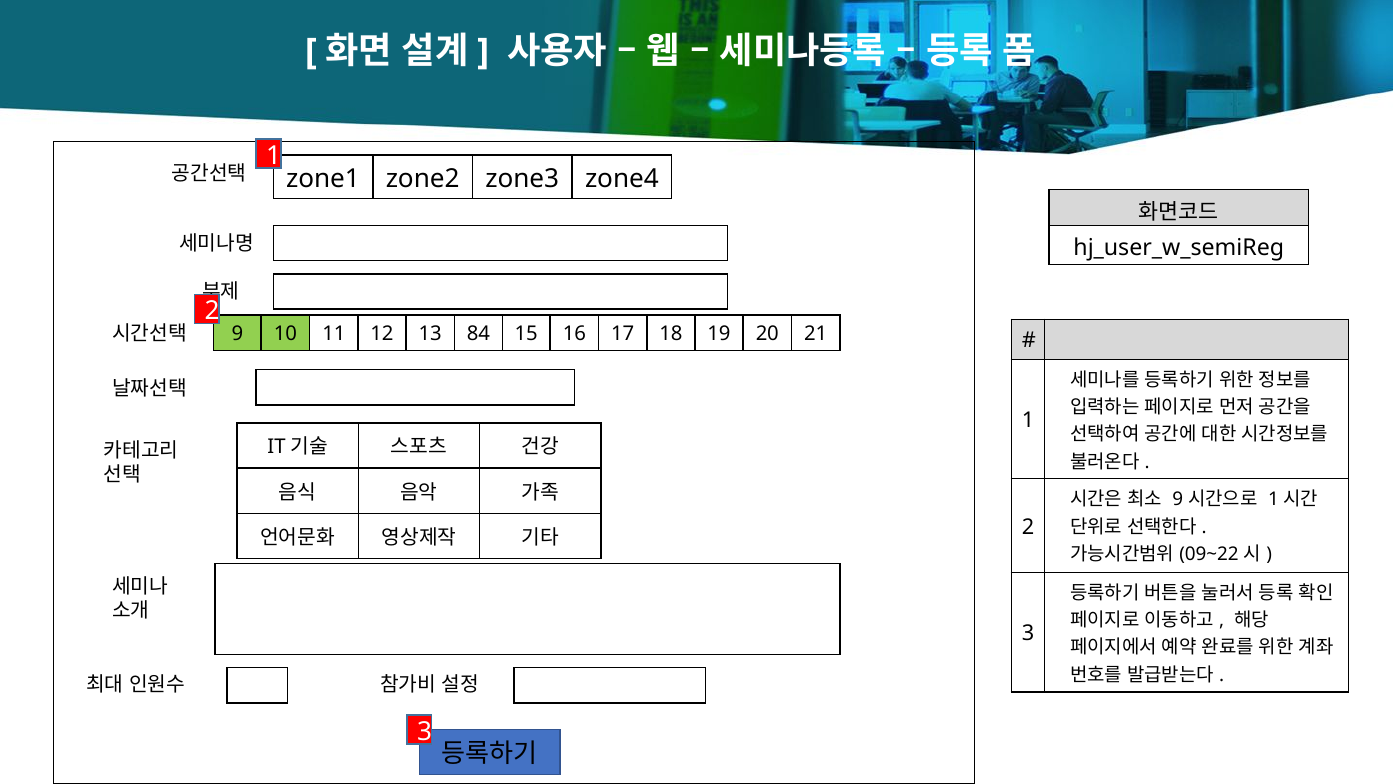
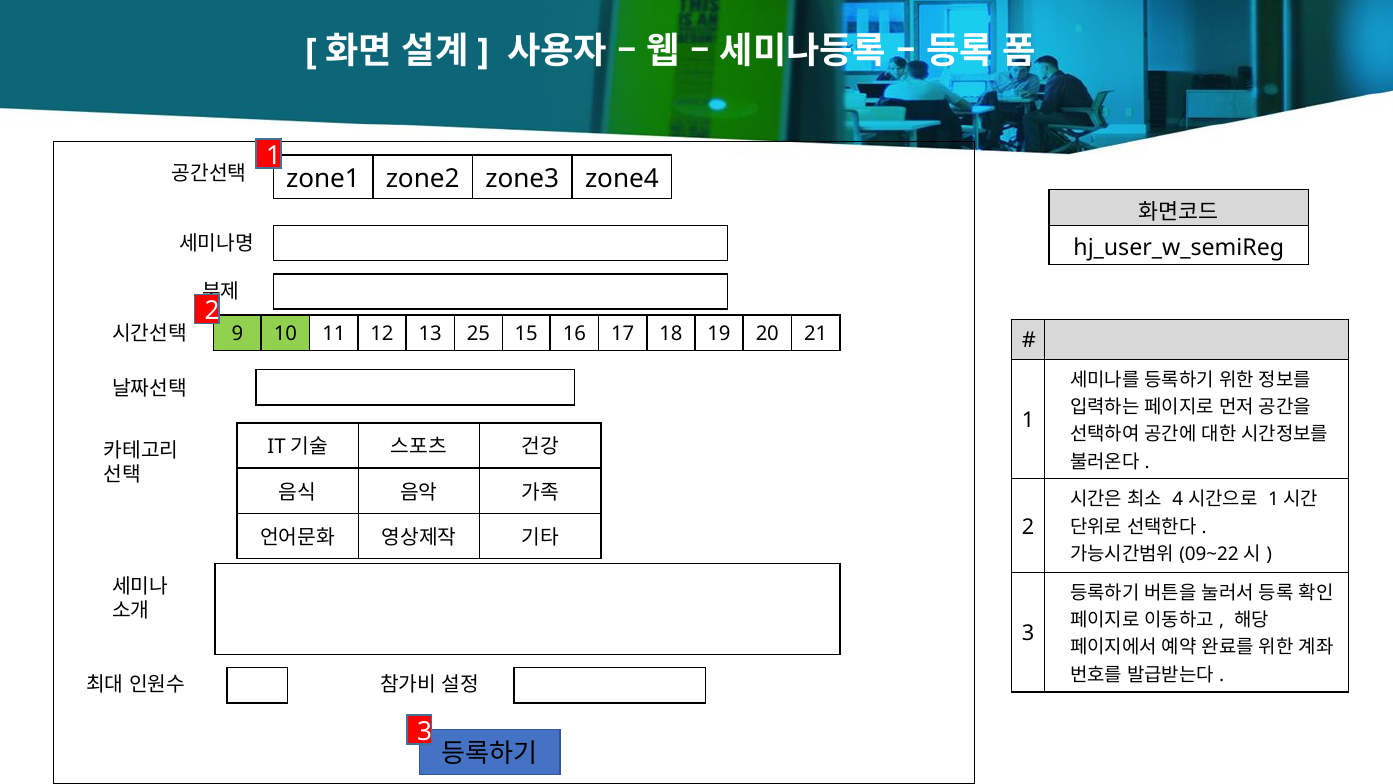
84: 84 -> 25 (478, 334)
9: 9 -> 4 (1178, 499)
